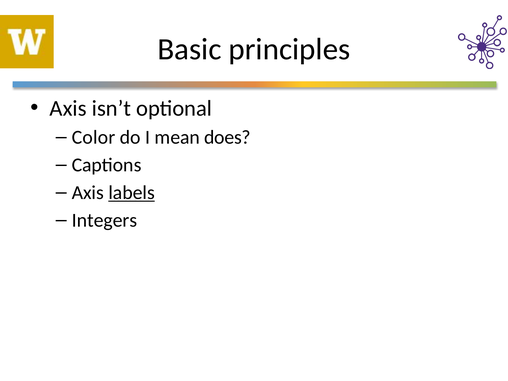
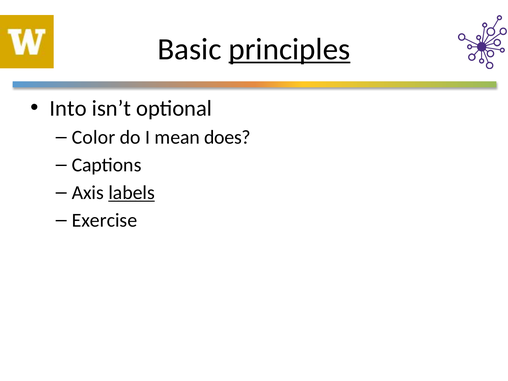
principles underline: none -> present (289, 49)
Axis: Axis -> Into (68, 108)
Integers: Integers -> Exercise (104, 220)
